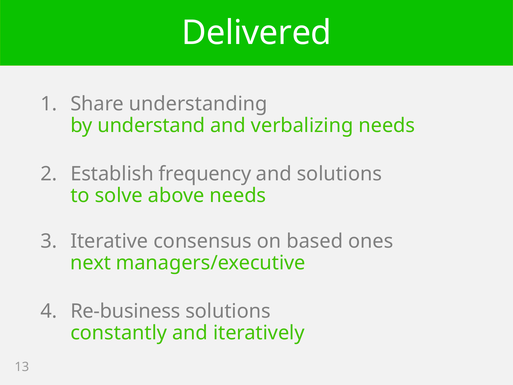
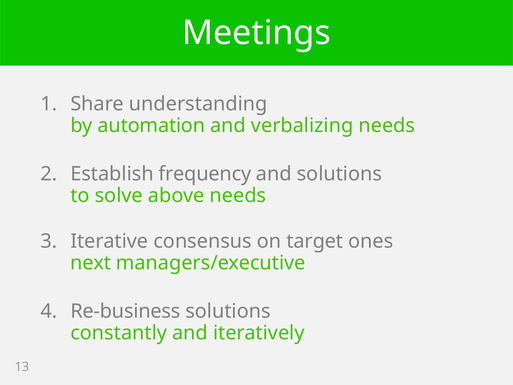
Delivered: Delivered -> Meetings (256, 33)
understand: understand -> automation (151, 125)
based: based -> target (315, 241)
